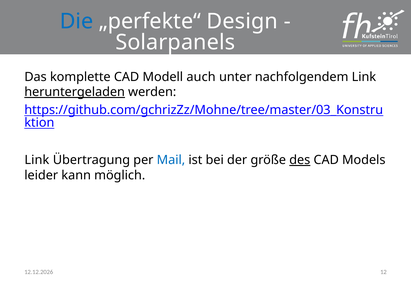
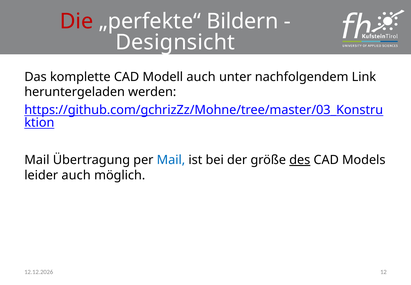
Die colour: blue -> red (76, 21)
Design: Design -> Bildern (243, 21)
Solarpanels: Solarpanels -> Designsicht (175, 42)
heruntergeladen underline: present -> none (75, 92)
Link: Link -> Mail (37, 160)
leider kann: kann -> auch (76, 175)
